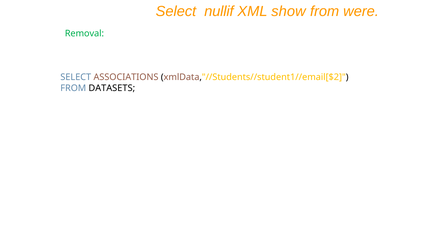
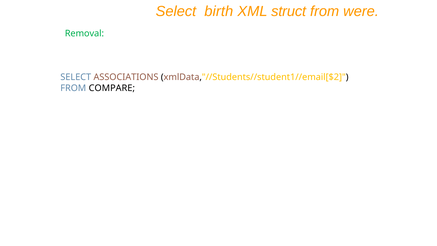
nullif: nullif -> birth (219, 11)
show: show -> struct (289, 11)
DATASETS: DATASETS -> COMPARE (112, 88)
